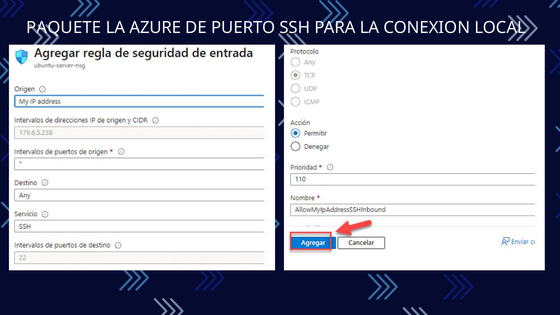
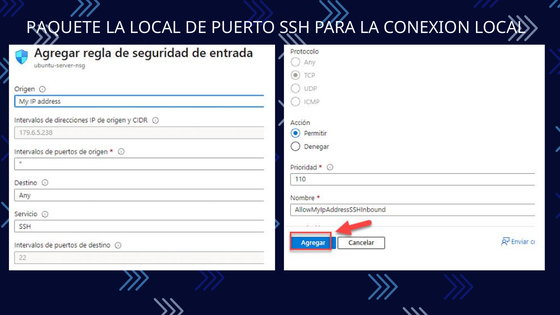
LA AZURE: AZURE -> LOCAL (155, 28)
